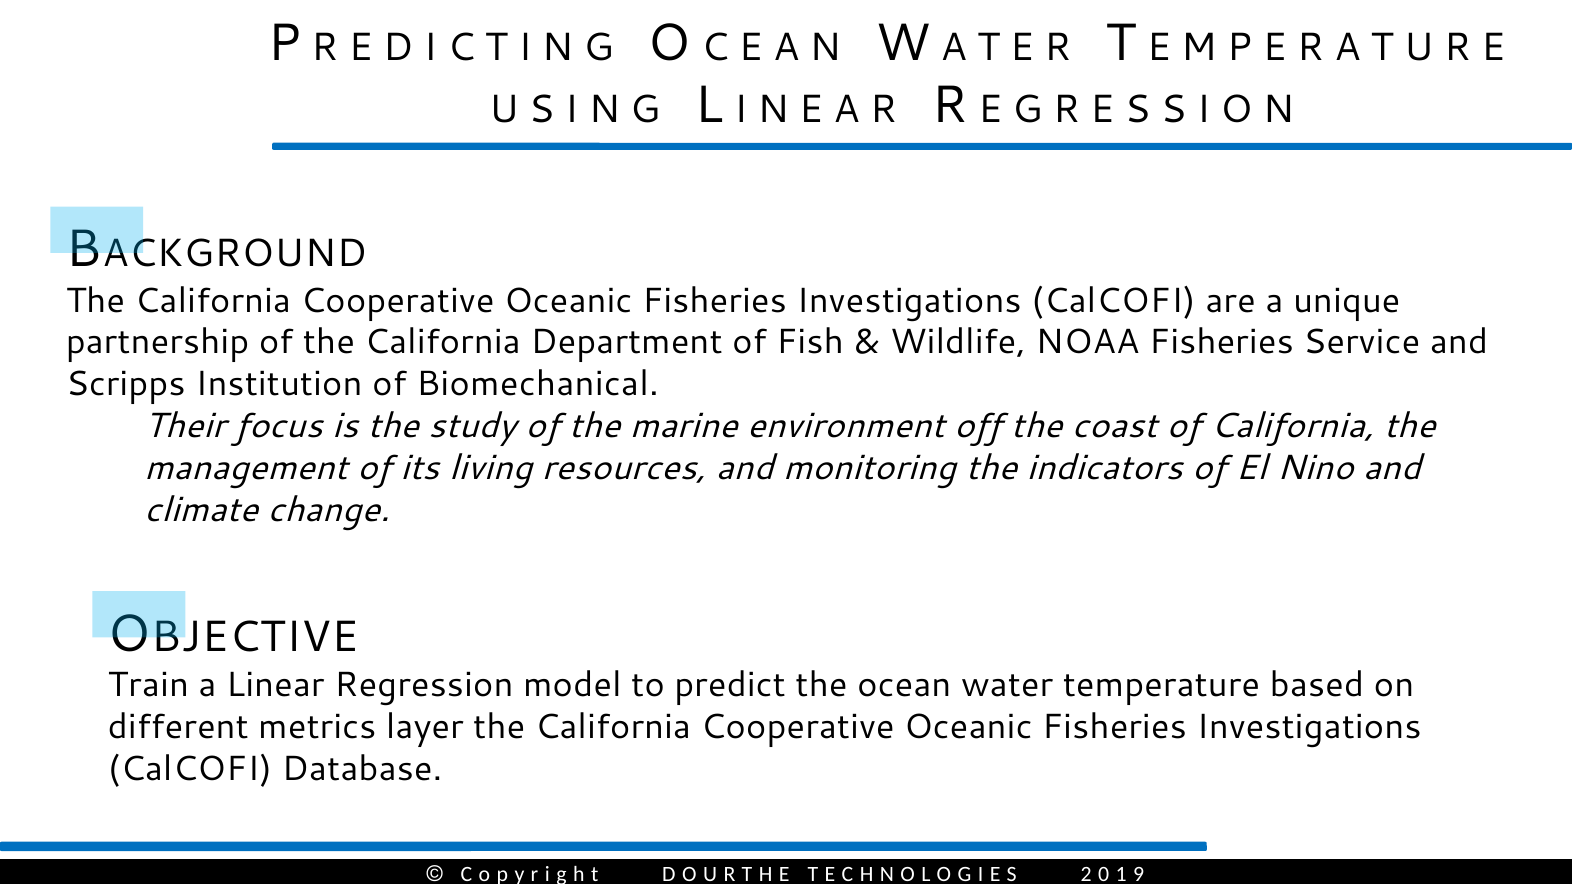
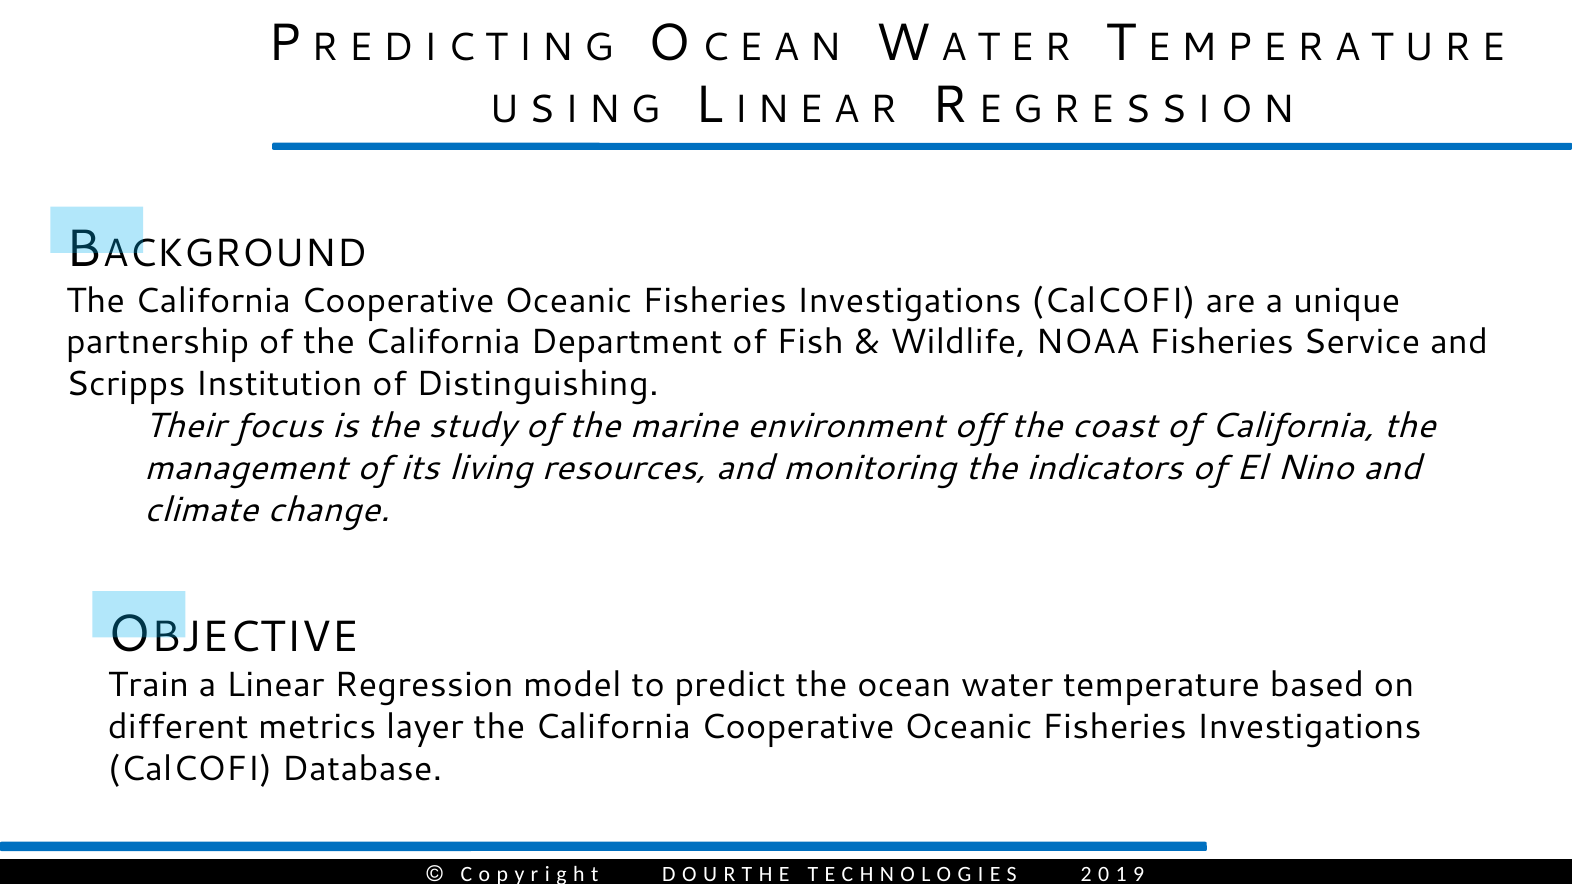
Biomechanical: Biomechanical -> Distinguishing (537, 384)
